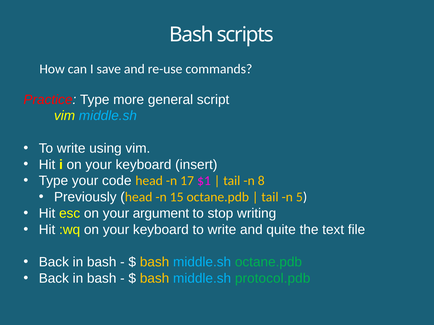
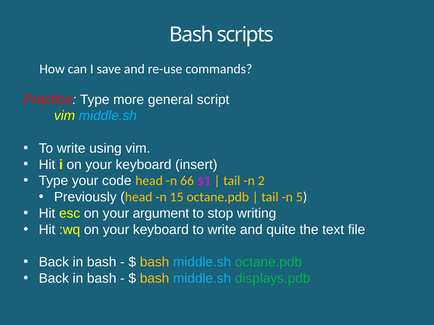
17: 17 -> 66 (187, 181)
8: 8 -> 2 (261, 181)
protocol.pdb: protocol.pdb -> displays.pdb (273, 279)
